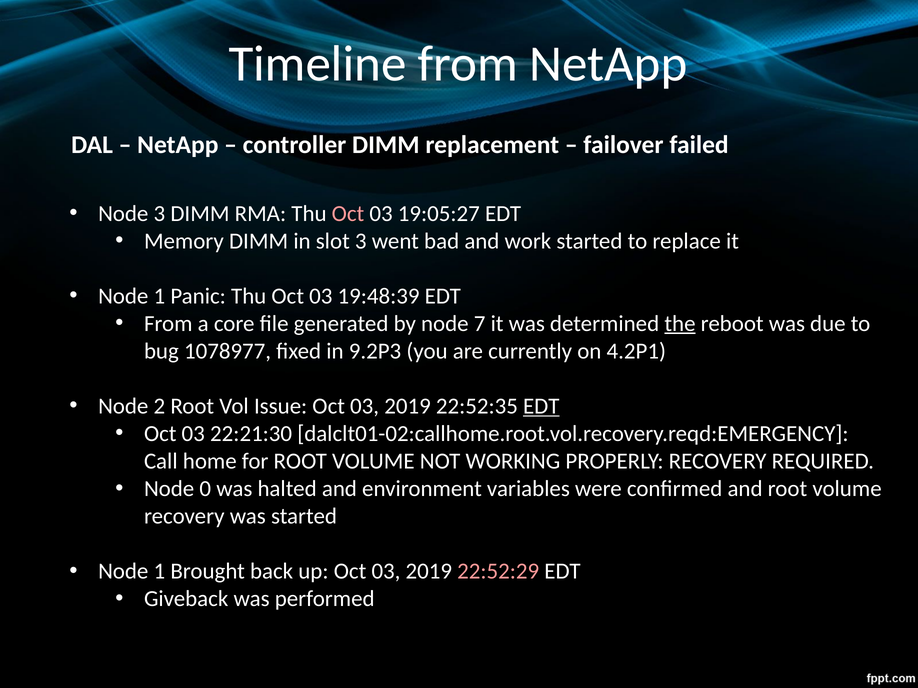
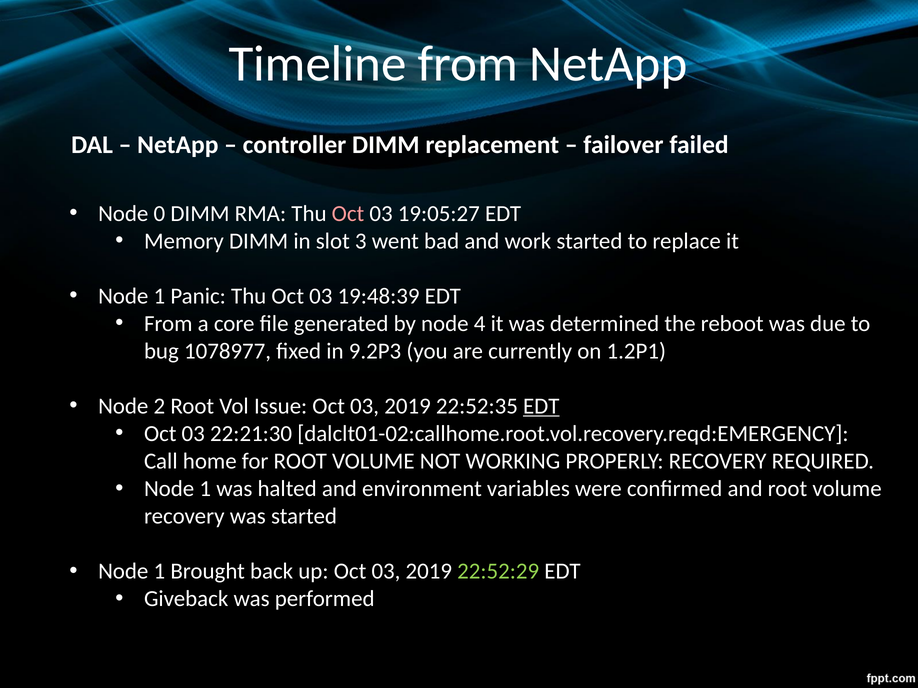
Node 3: 3 -> 0 (159, 214)
7: 7 -> 4 (480, 324)
the underline: present -> none (680, 324)
4.2P1: 4.2P1 -> 1.2P1 (636, 351)
0: 0 -> 1 (205, 489)
22:52:29 colour: pink -> light green (498, 572)
